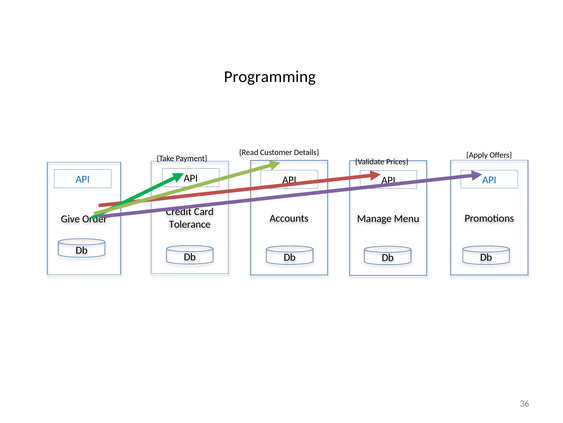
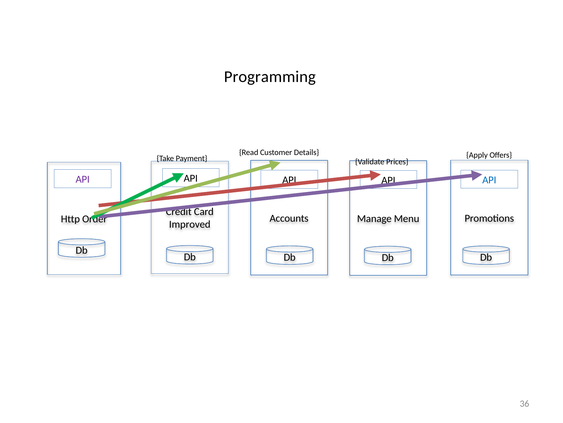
API colour: blue -> purple (83, 179)
Give: Give -> Http (70, 219)
Tolerance: Tolerance -> Improved (190, 224)
